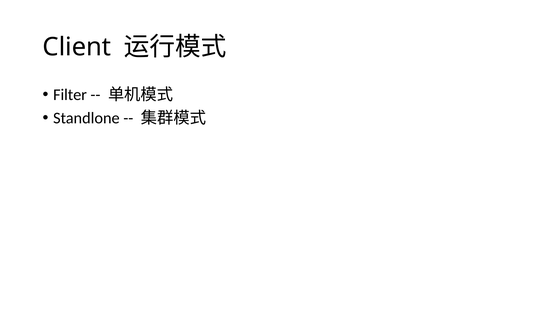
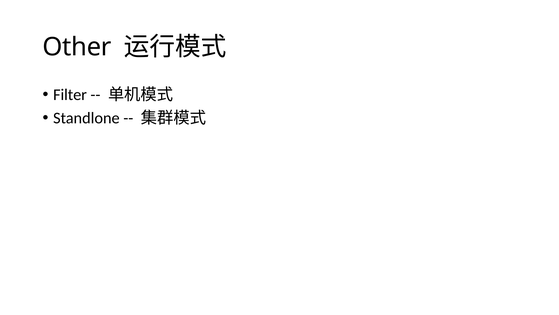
Client: Client -> Other (77, 47)
